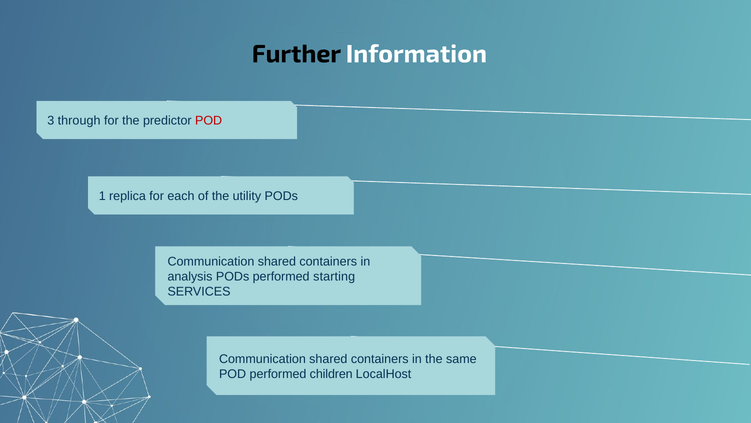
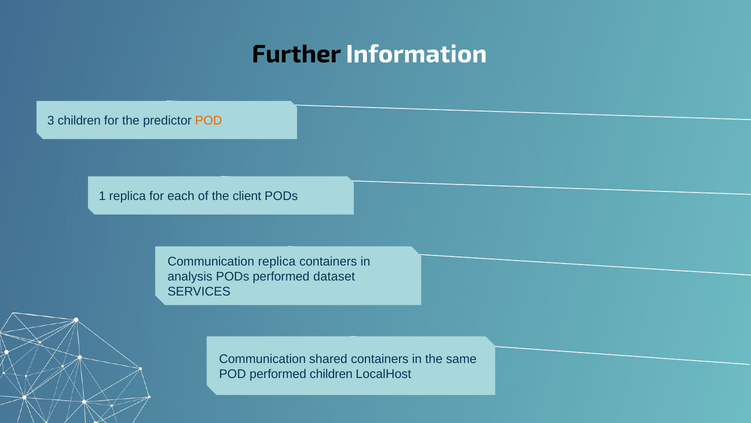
3 through: through -> children (79, 121)
POD colour: red -> orange (209, 121)
utility: utility -> client (247, 196)
shared: shared -> replica (277, 261)
starting: starting -> dataset (334, 276)
